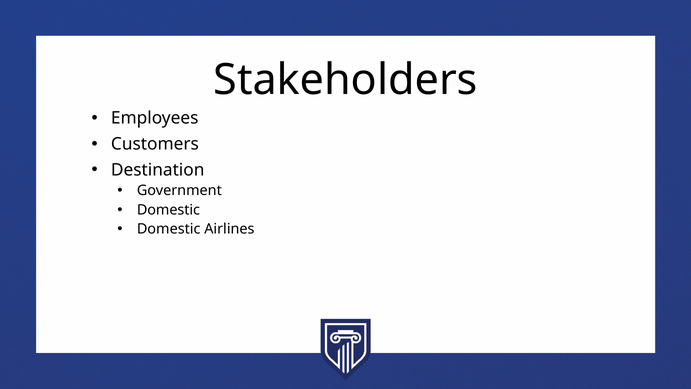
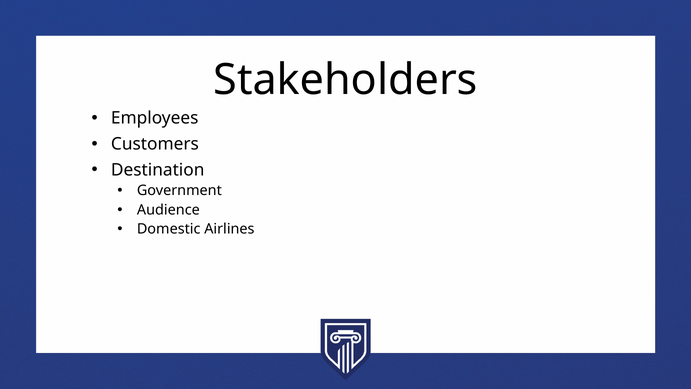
Domestic: Domestic -> Audience (168, 210)
